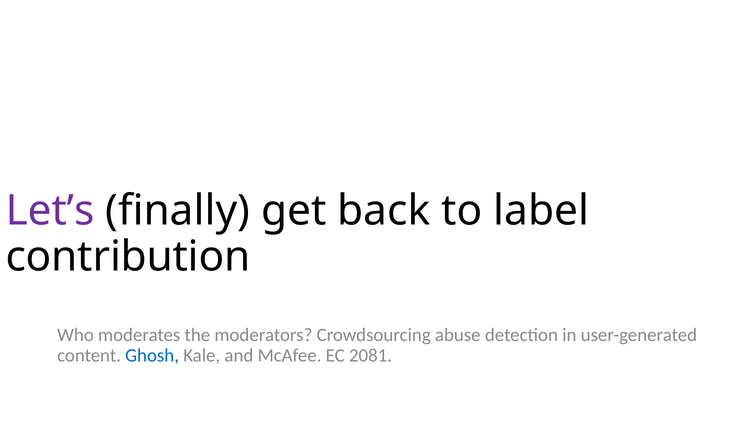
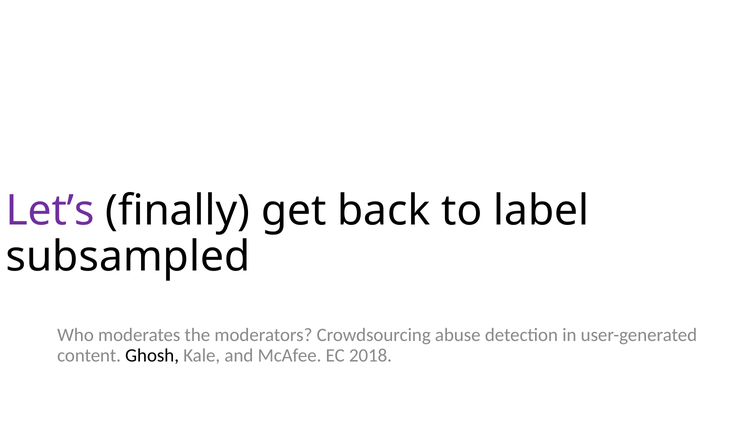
contribution: contribution -> subsampled (128, 256)
Ghosh colour: blue -> black (152, 355)
2081: 2081 -> 2018 (371, 355)
